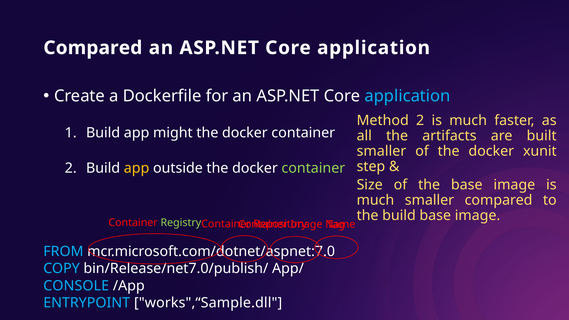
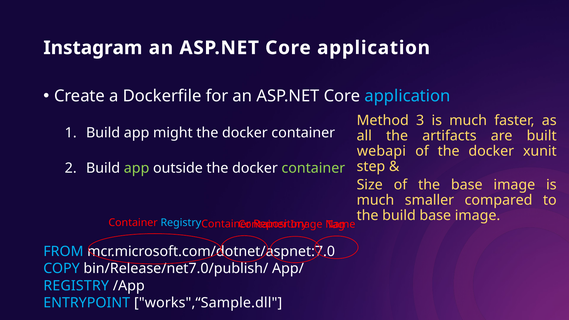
Compared: Compared -> Instagram (93, 48)
Method 2: 2 -> 3 (420, 121)
smaller: smaller -> webapi (381, 151)
app colour: yellow -> light green (137, 168)
Registry colour: light green -> light blue (181, 223)
CONSOLE: CONSOLE -> REGISTRY (76, 286)
